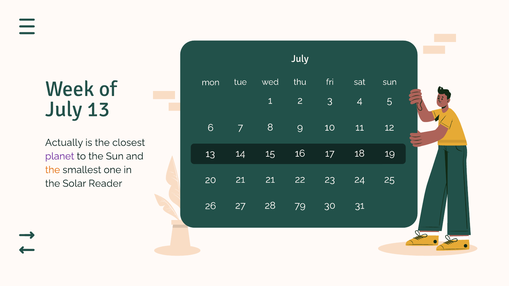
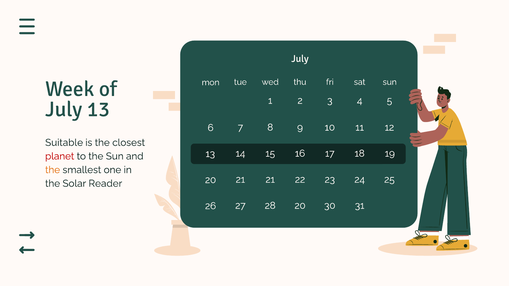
Actually: Actually -> Suitable (64, 143)
planet colour: purple -> red (60, 156)
28 79: 79 -> 20 (300, 206)
